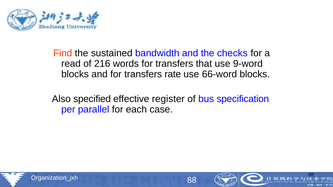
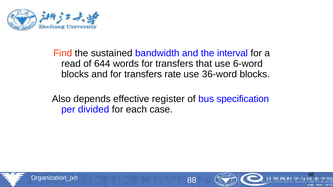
checks: checks -> interval (232, 53)
216: 216 -> 644 (102, 64)
9-word: 9-word -> 6-word (248, 64)
66-word: 66-word -> 36-word (220, 74)
specified: specified -> depends (92, 99)
parallel: parallel -> divided (94, 110)
